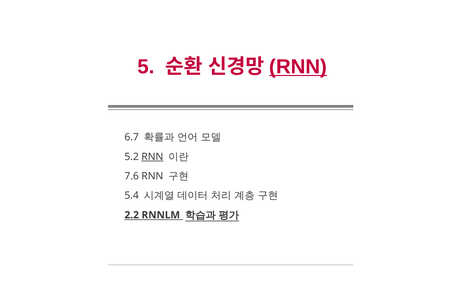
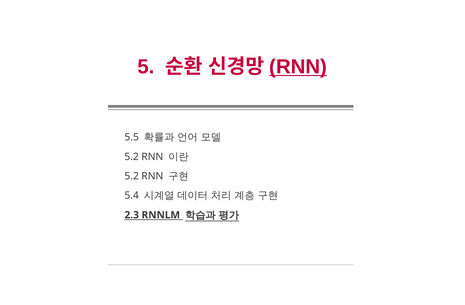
6.7: 6.7 -> 5.5 (132, 137)
RNN underline: present -> none (152, 157)
7.6: 7.6 -> 5.2 (132, 176)
2.2: 2.2 -> 2.3 (132, 215)
